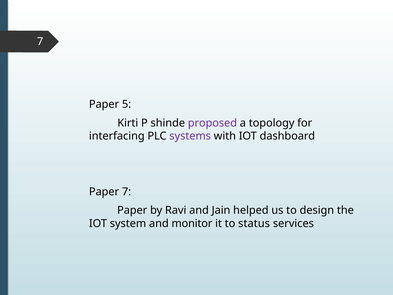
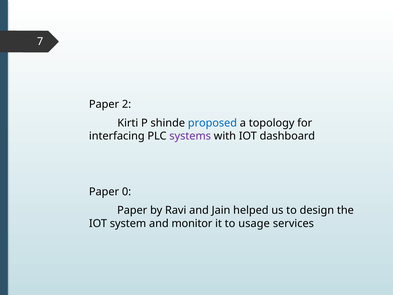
5: 5 -> 2 (127, 104)
proposed colour: purple -> blue (212, 123)
Paper 7: 7 -> 0 (127, 192)
status: status -> usage (254, 223)
